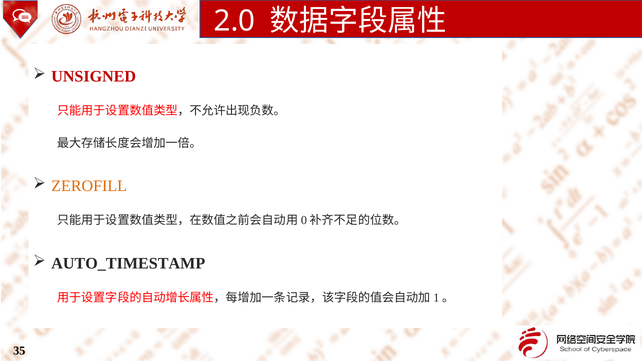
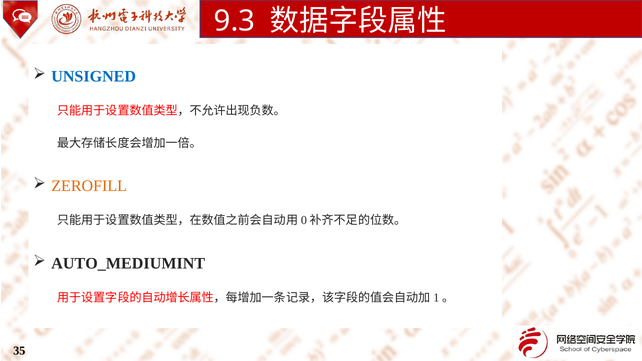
2.0: 2.0 -> 9.3 (234, 21)
UNSIGNED colour: red -> blue (94, 77)
AUTO_TIMESTAMP: AUTO_TIMESTAMP -> AUTO_MEDIUMINT (128, 264)
